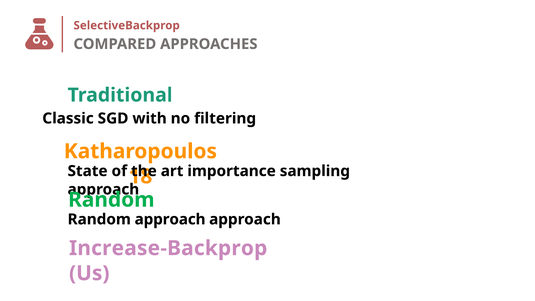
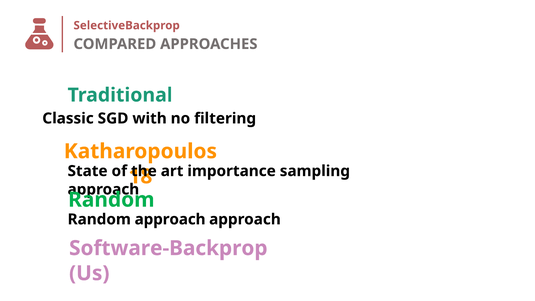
Increase-Backprop: Increase-Backprop -> Software-Backprop (168, 248)
